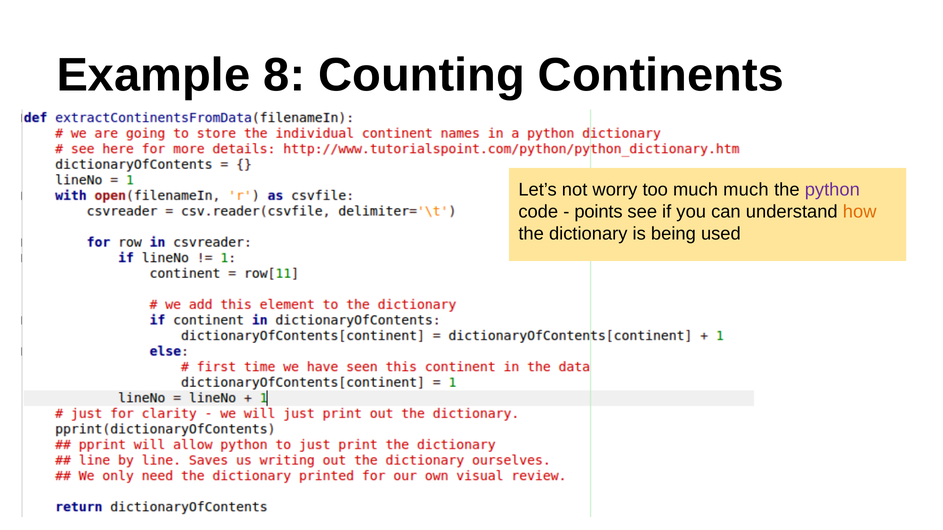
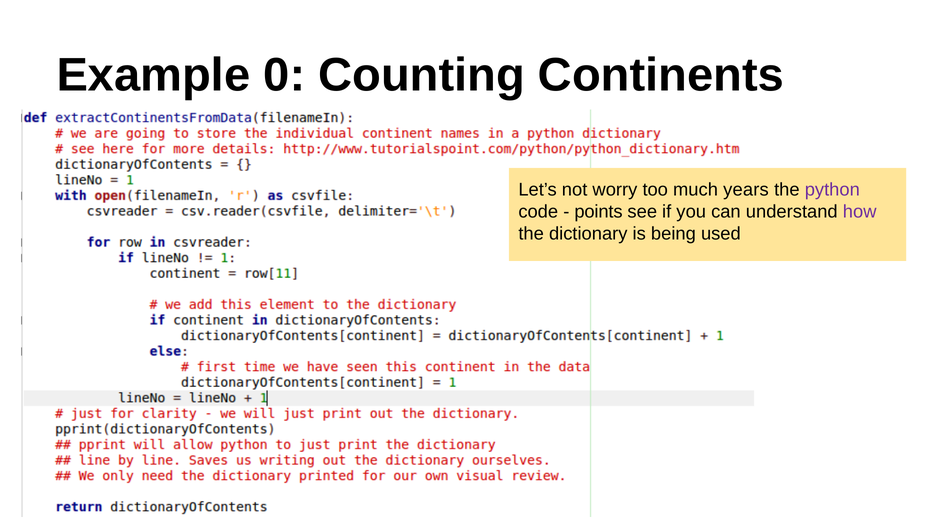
8: 8 -> 0 (284, 75)
much much: much -> years (746, 190)
how colour: orange -> purple (860, 212)
